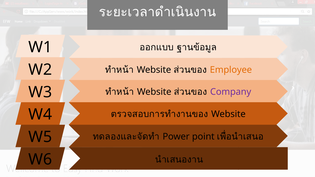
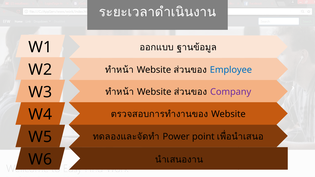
Employee colour: orange -> blue (231, 70)
